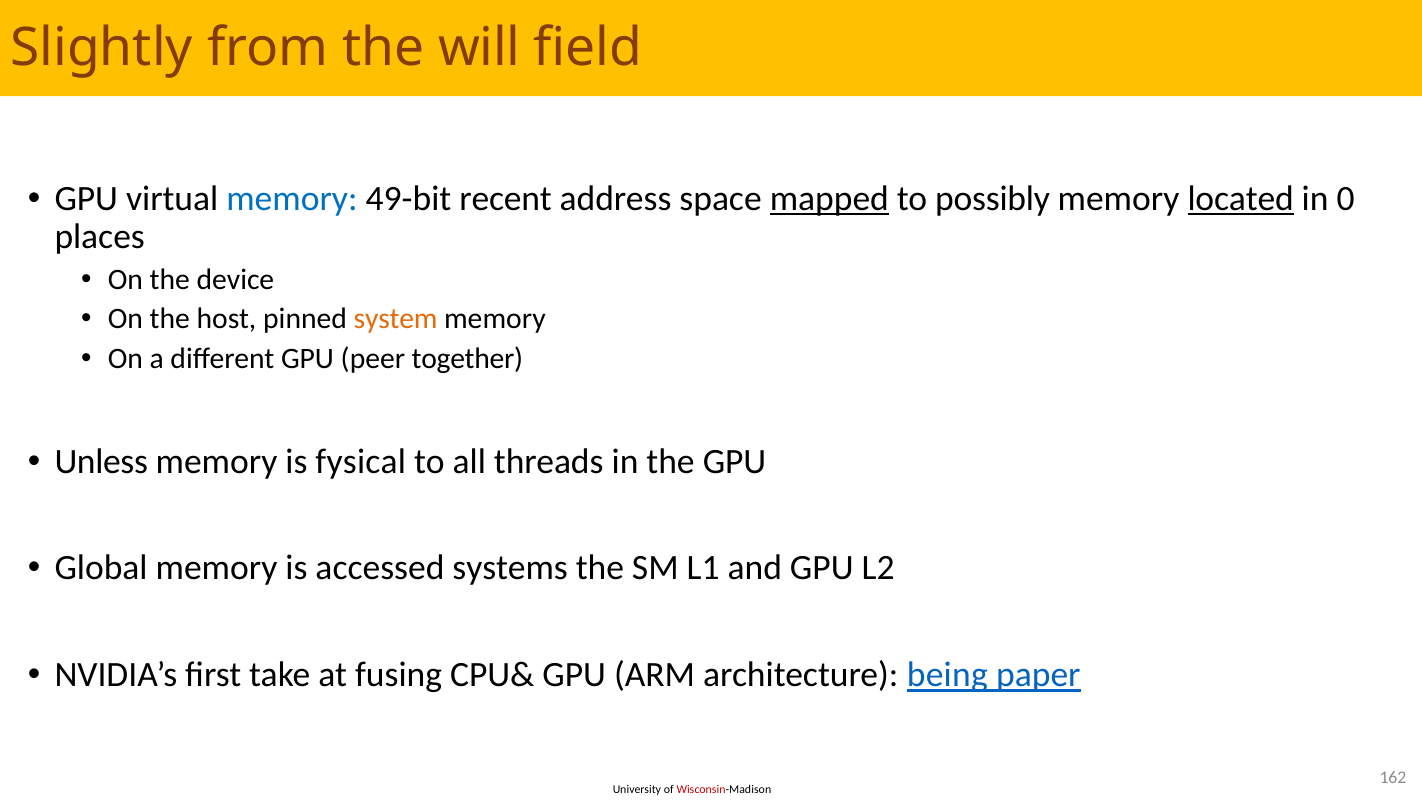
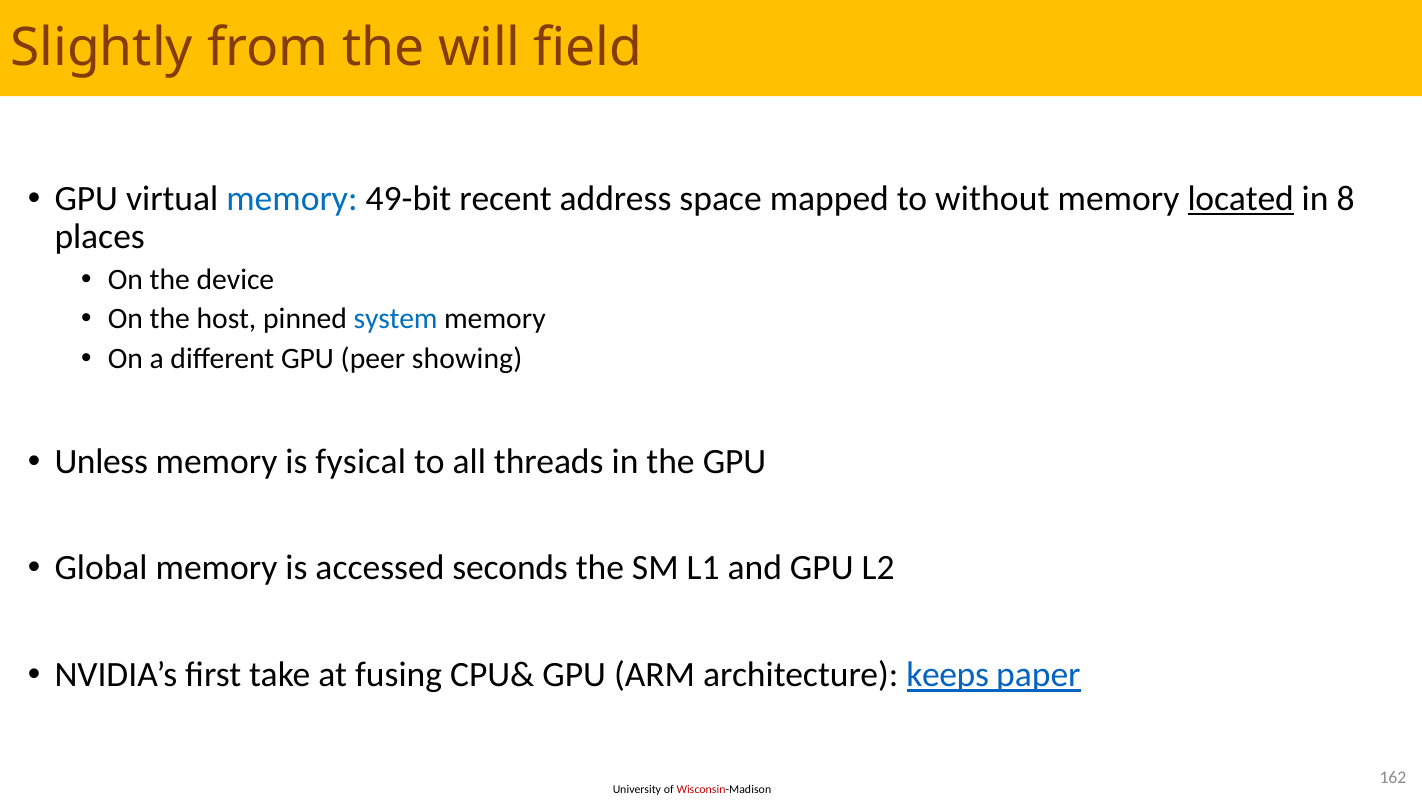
mapped underline: present -> none (829, 199)
possibly: possibly -> without (992, 199)
0: 0 -> 8 (1346, 199)
system colour: orange -> blue (396, 319)
together: together -> showing (467, 358)
systems: systems -> seconds (510, 568)
being: being -> keeps (948, 675)
